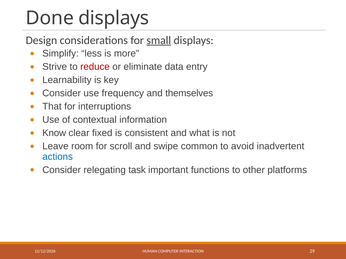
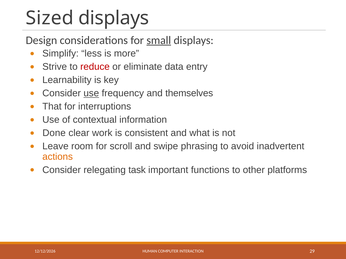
Done: Done -> Sized (50, 18)
use underline: none -> present (91, 93)
Know: Know -> Done (54, 133)
fixed: fixed -> work (102, 133)
common: common -> phrasing (199, 147)
actions colour: blue -> orange (58, 157)
